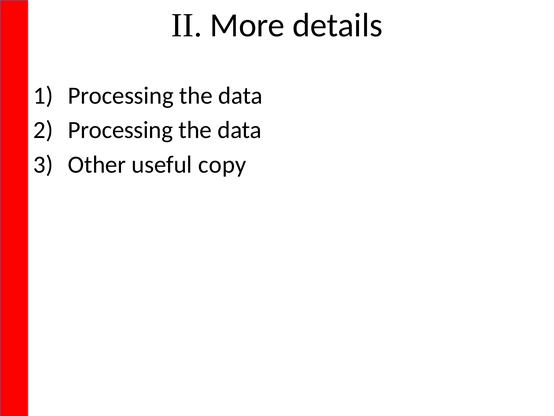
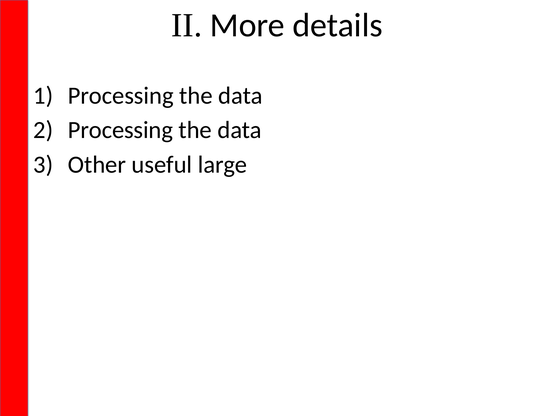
copy: copy -> large (223, 164)
